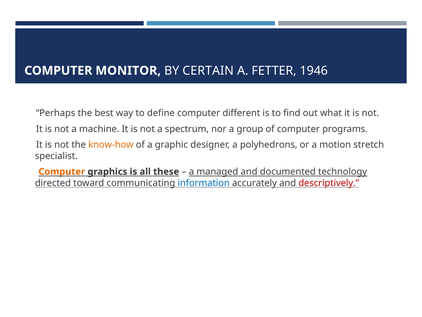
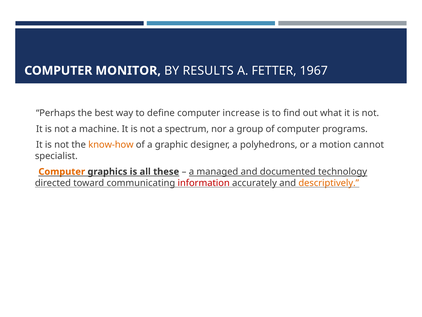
CERTAIN: CERTAIN -> RESULTS (208, 71)
1946: 1946 -> 1967 (314, 71)
different: different -> increase (241, 113)
stretch: stretch -> cannot (369, 144)
information colour: blue -> red (204, 183)
descriptively colour: red -> orange (329, 183)
